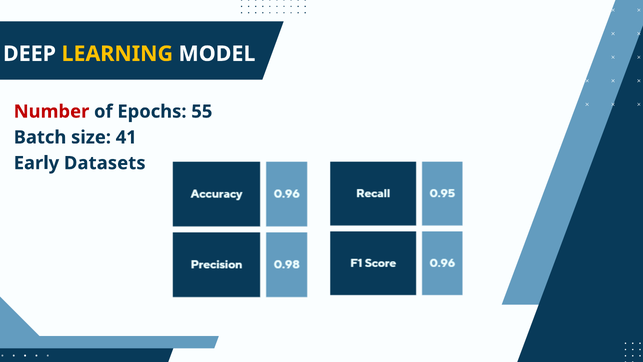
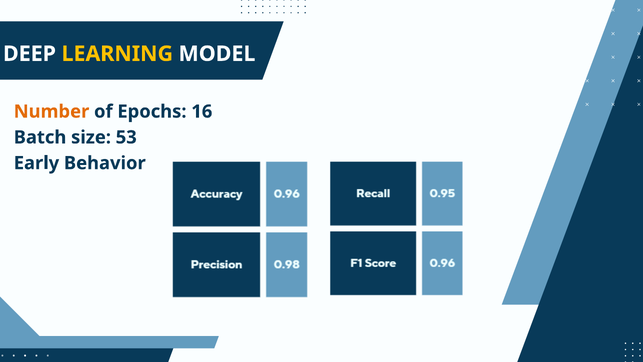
Number colour: red -> orange (51, 111)
55: 55 -> 16 (202, 111)
41: 41 -> 53 (126, 137)
Datasets: Datasets -> Behavior (105, 163)
